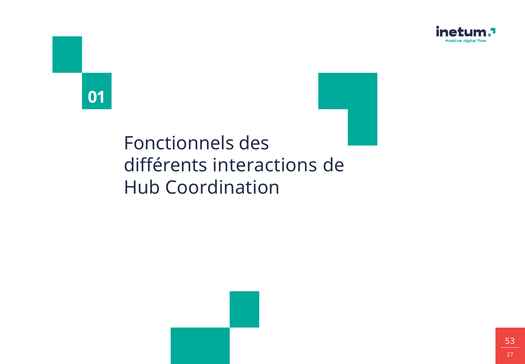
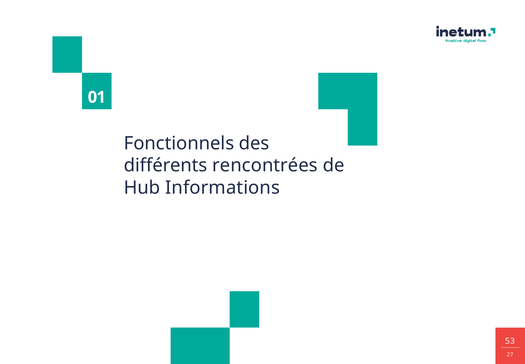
interactions: interactions -> rencontrées (265, 165)
Coordination: Coordination -> Informations (223, 187)
